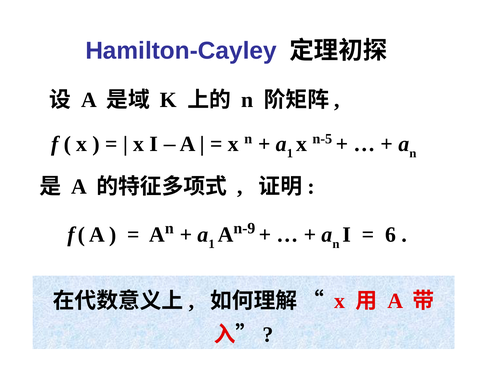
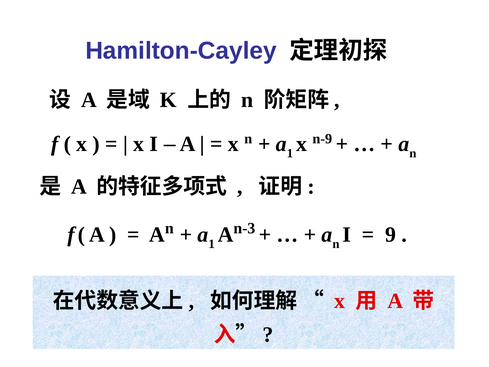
n-5: n-5 -> n-9 (322, 139)
n-9: n-9 -> n-3 (244, 228)
6: 6 -> 9 (391, 234)
